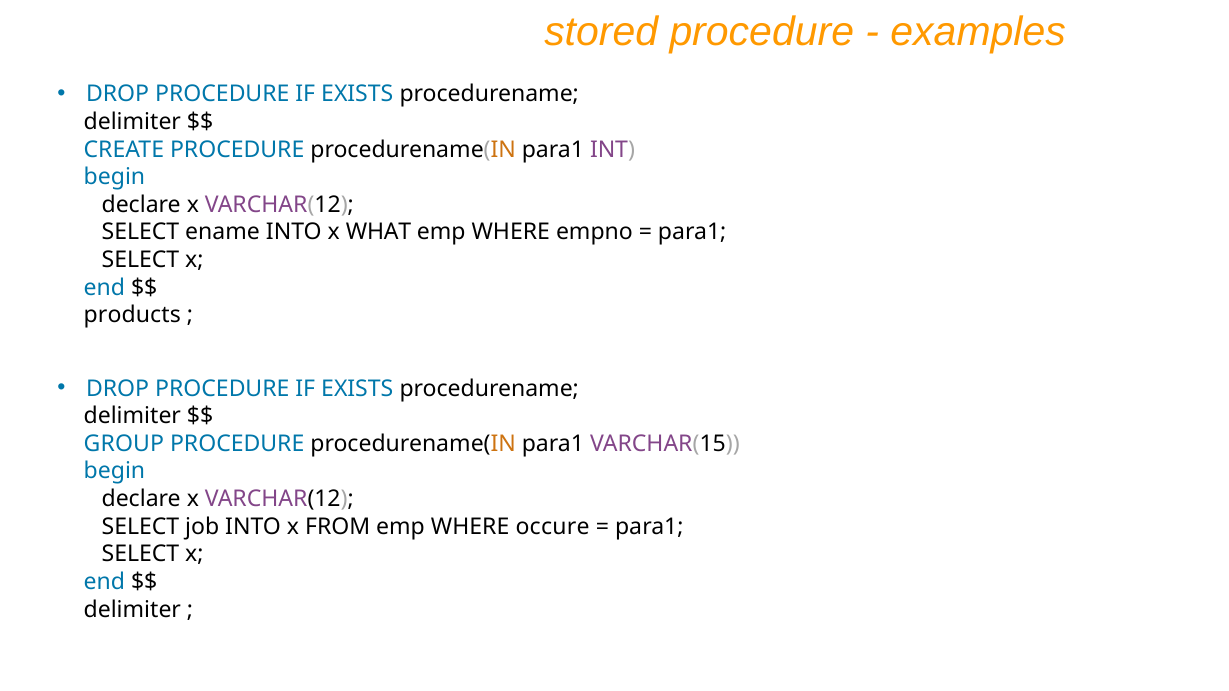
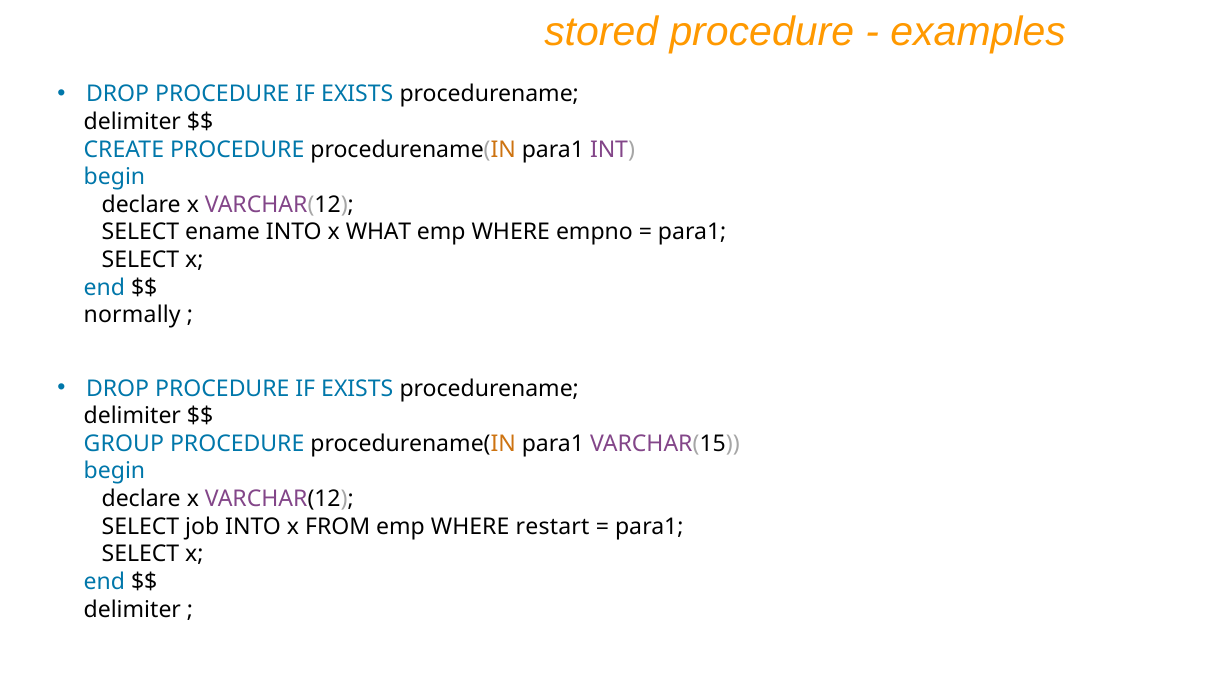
products: products -> normally (132, 315)
occure: occure -> restart (553, 527)
